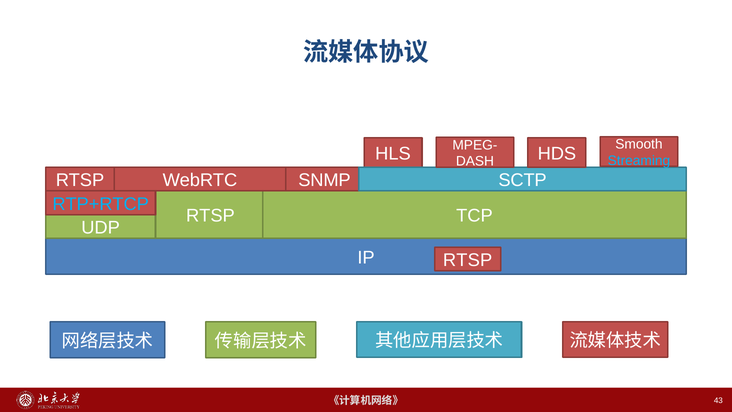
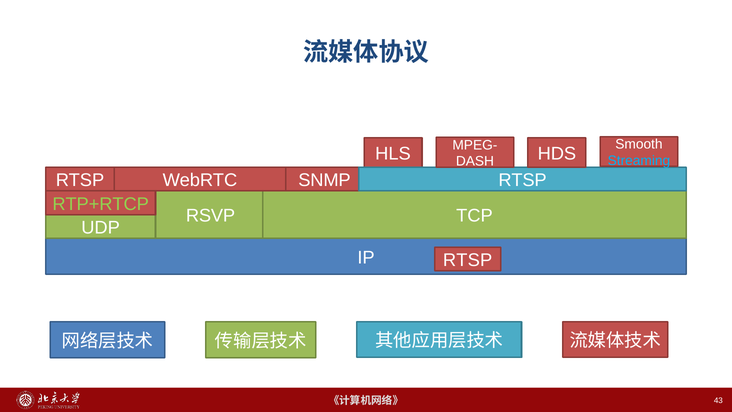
SCTP: SCTP -> RTSP (523, 180)
RTP+RTCP colour: light blue -> light green (101, 204)
RTSP: RTSP -> RSVP (211, 216)
